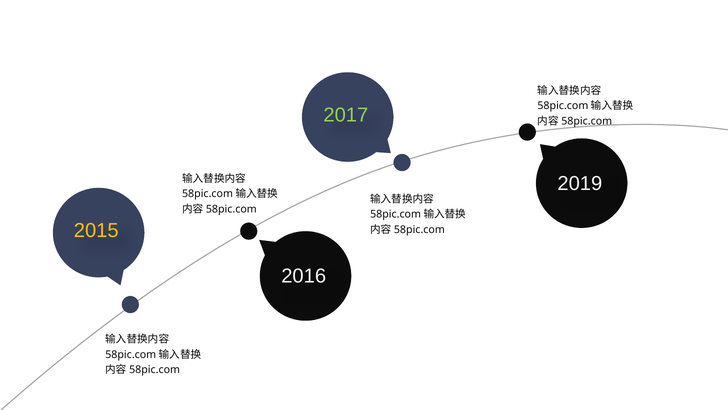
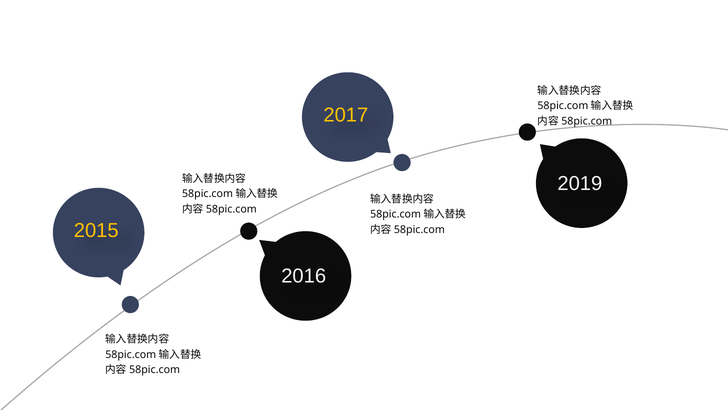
2017 colour: light green -> yellow (346, 115)
